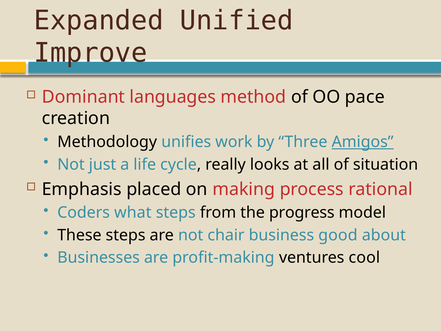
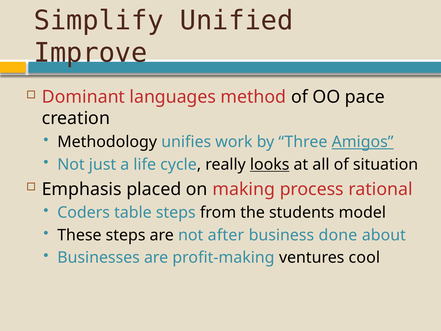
Expanded: Expanded -> Simplify (99, 21)
looks underline: none -> present (270, 164)
what: what -> table (133, 213)
progress: progress -> students (302, 213)
chair: chair -> after (226, 235)
good: good -> done (338, 235)
